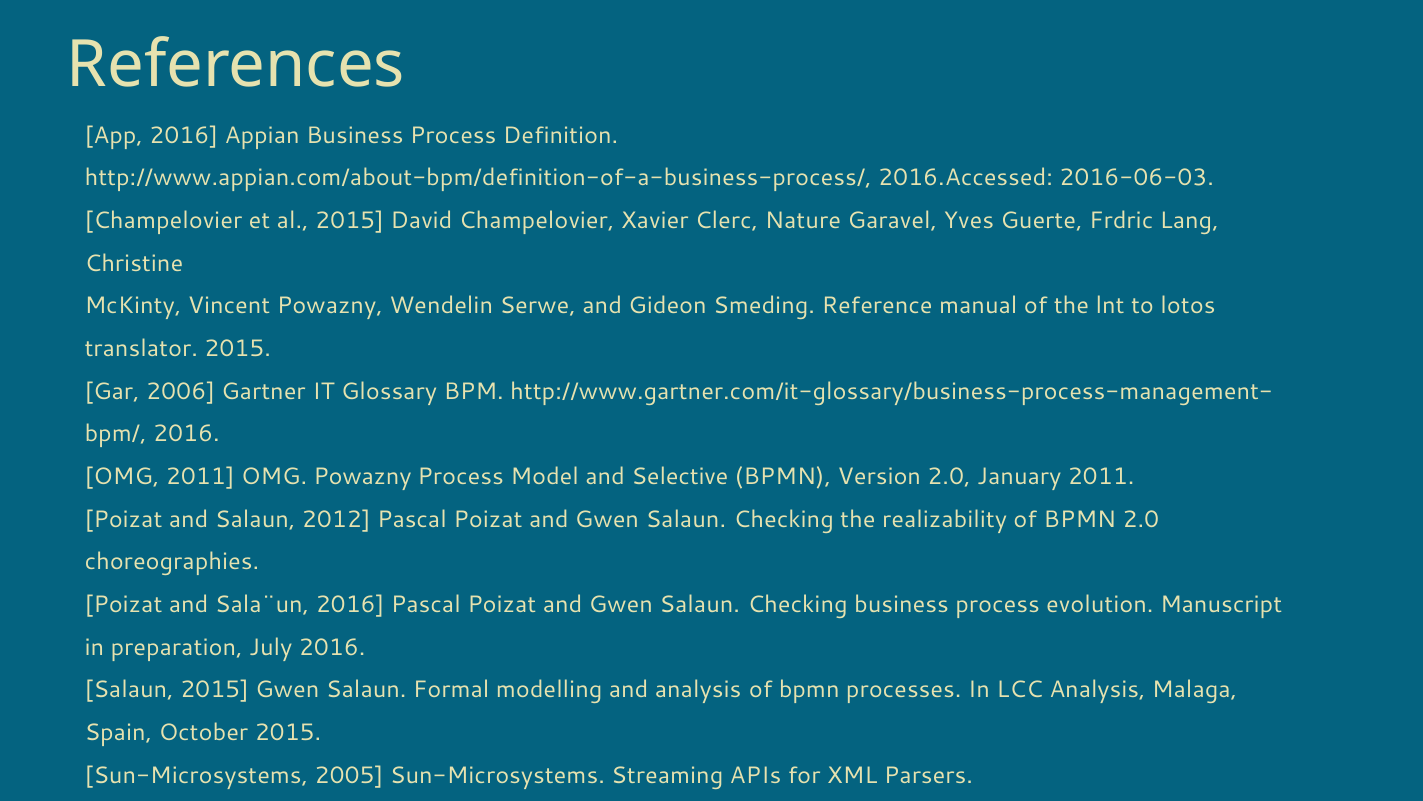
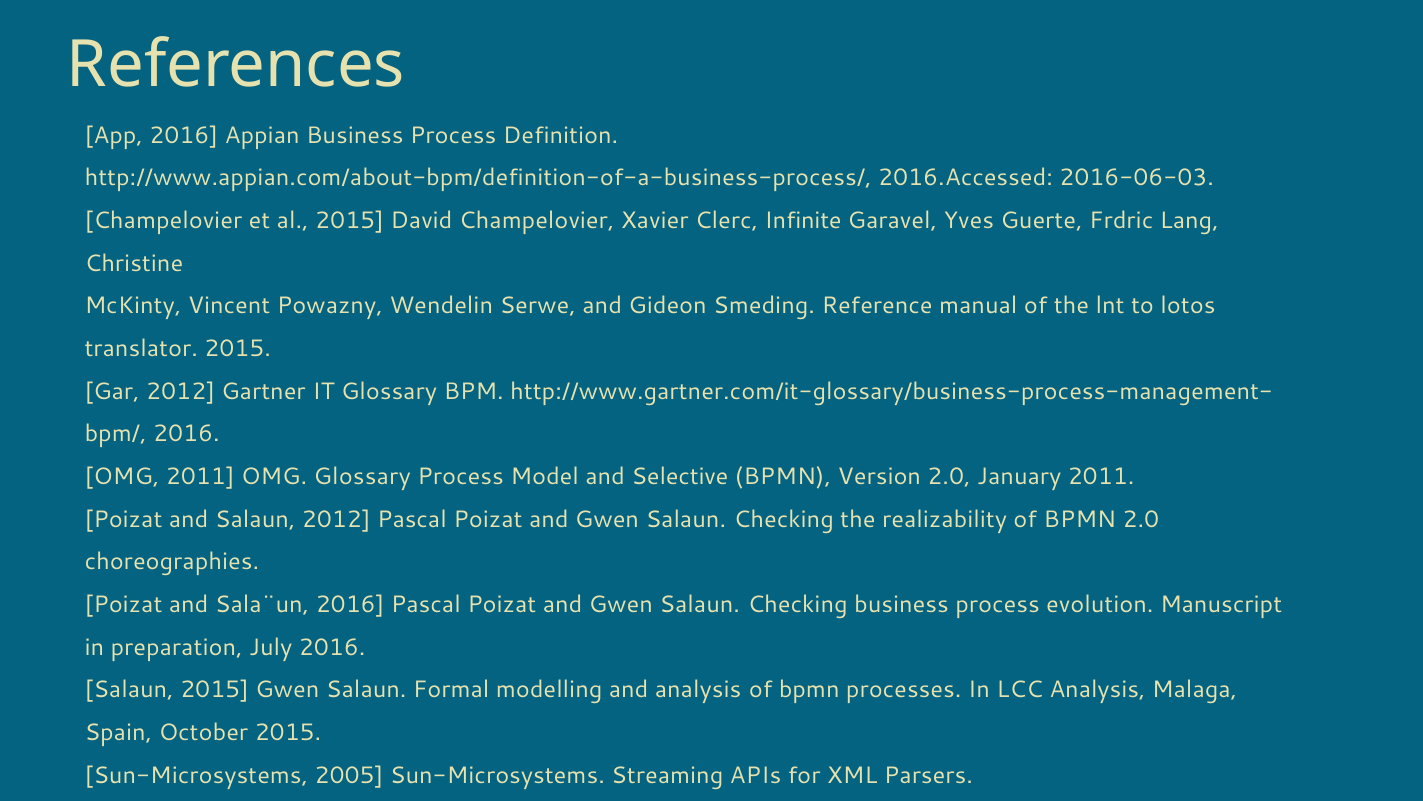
Nature: Nature -> Infinite (803, 221)
Gar 2006: 2006 -> 2012 (181, 391)
OMG Powazny: Powazny -> Glossary (362, 476)
